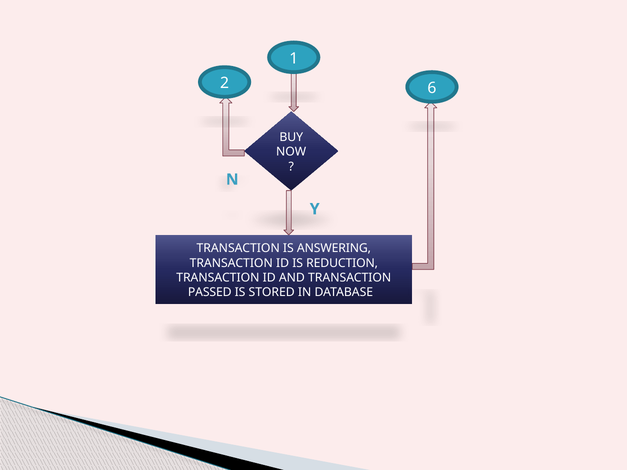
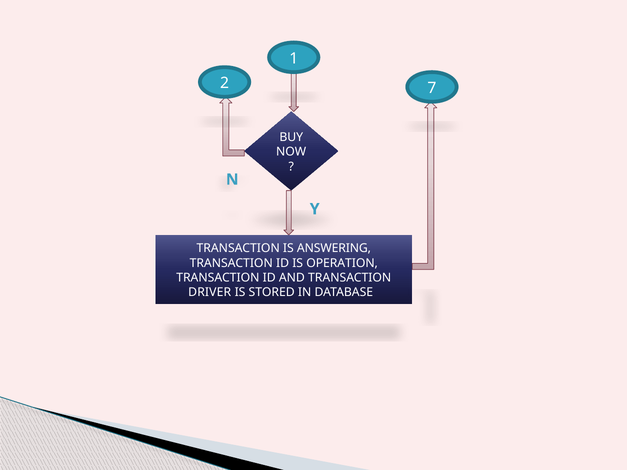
6: 6 -> 7 (432, 88)
REDUCTION: REDUCTION -> OPERATION (342, 263)
PASSED: PASSED -> DRIVER (210, 292)
